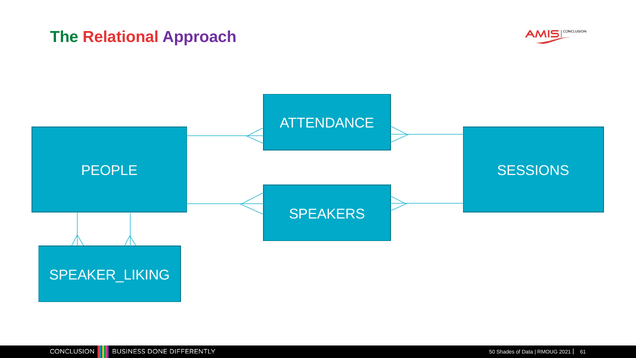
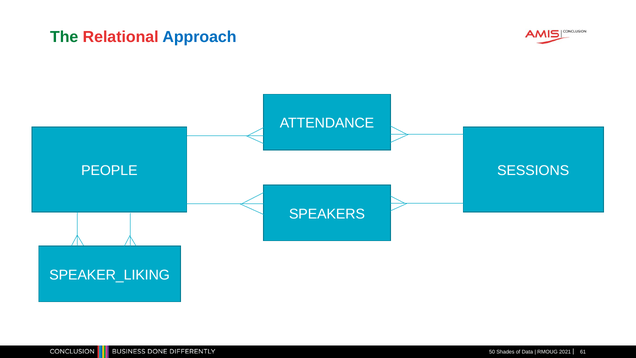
Approach colour: purple -> blue (199, 37)
